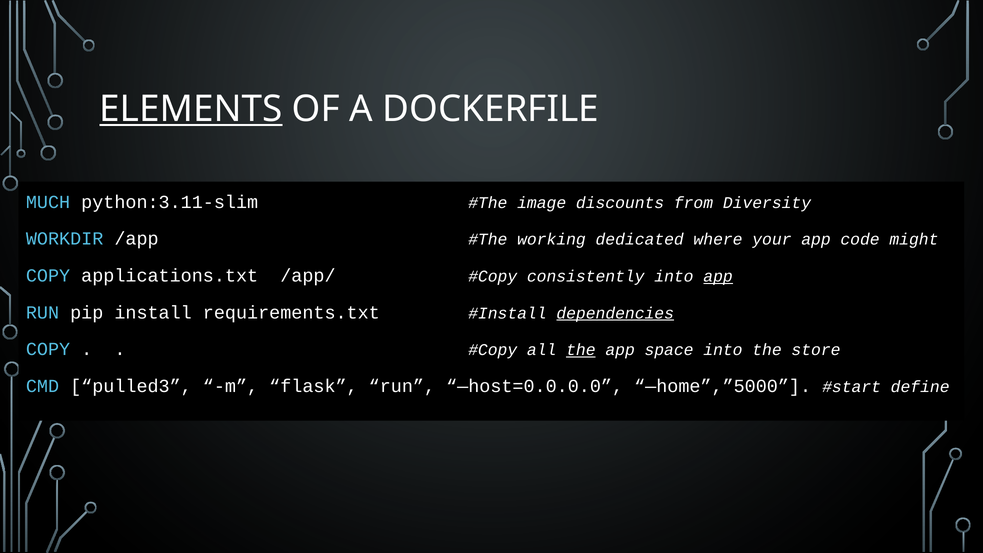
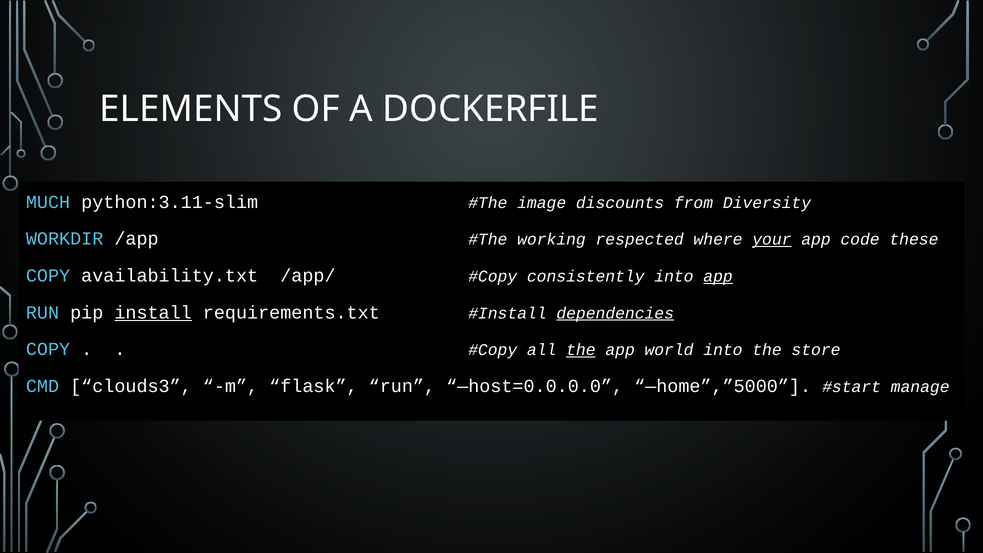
ELEMENTS underline: present -> none (191, 109)
dedicated: dedicated -> respected (640, 240)
your underline: none -> present (772, 240)
might: might -> these (914, 240)
applications.txt: applications.txt -> availability.txt (170, 276)
install underline: none -> present (153, 312)
space: space -> world (669, 350)
pulled3: pulled3 -> clouds3 (131, 386)
define: define -> manage (920, 387)
